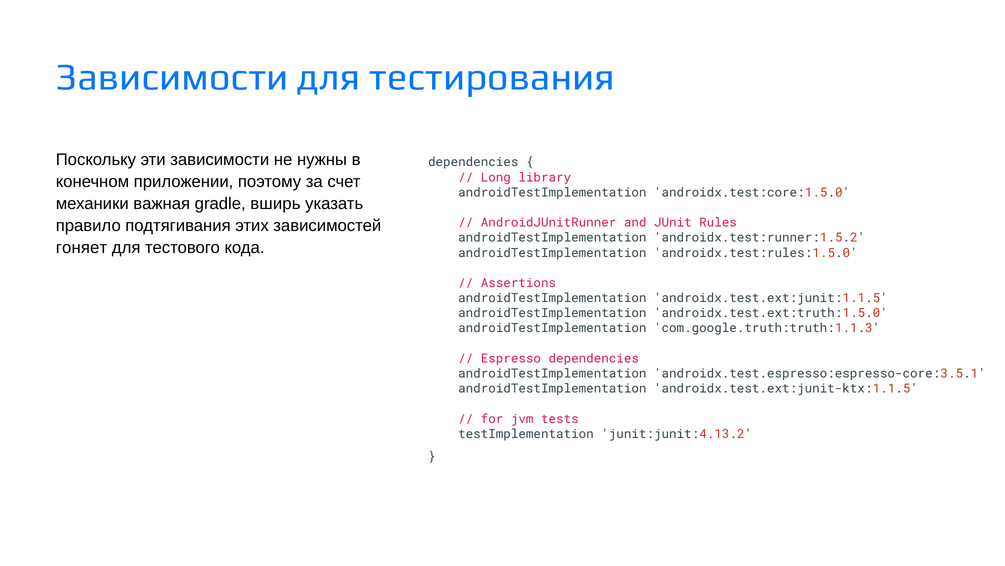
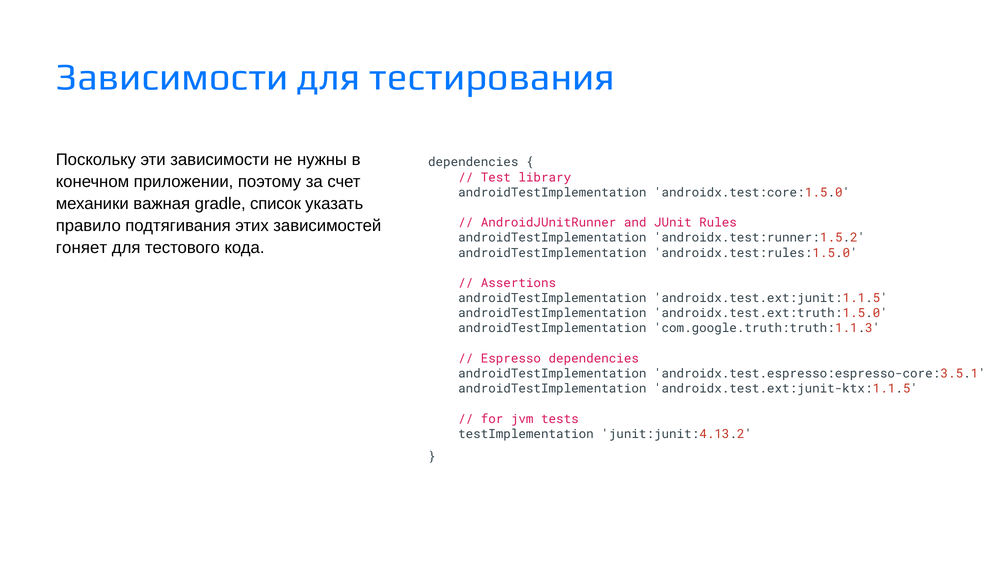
Long: Long -> Test (496, 177)
вширь: вширь -> список (276, 203)
